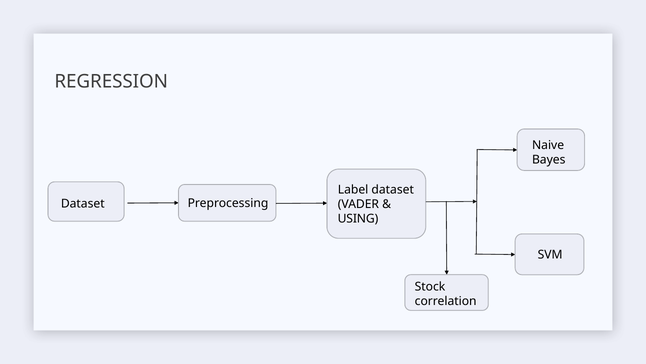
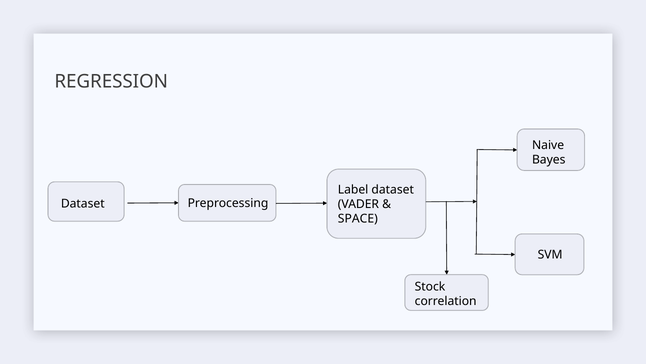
USING: USING -> SPACE (358, 218)
